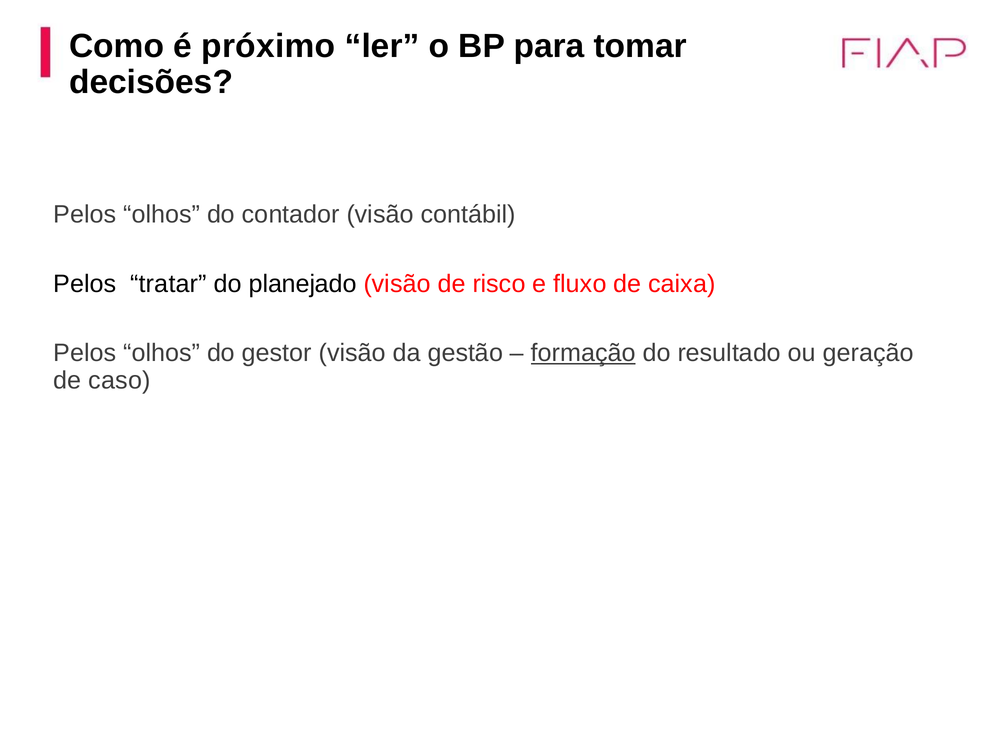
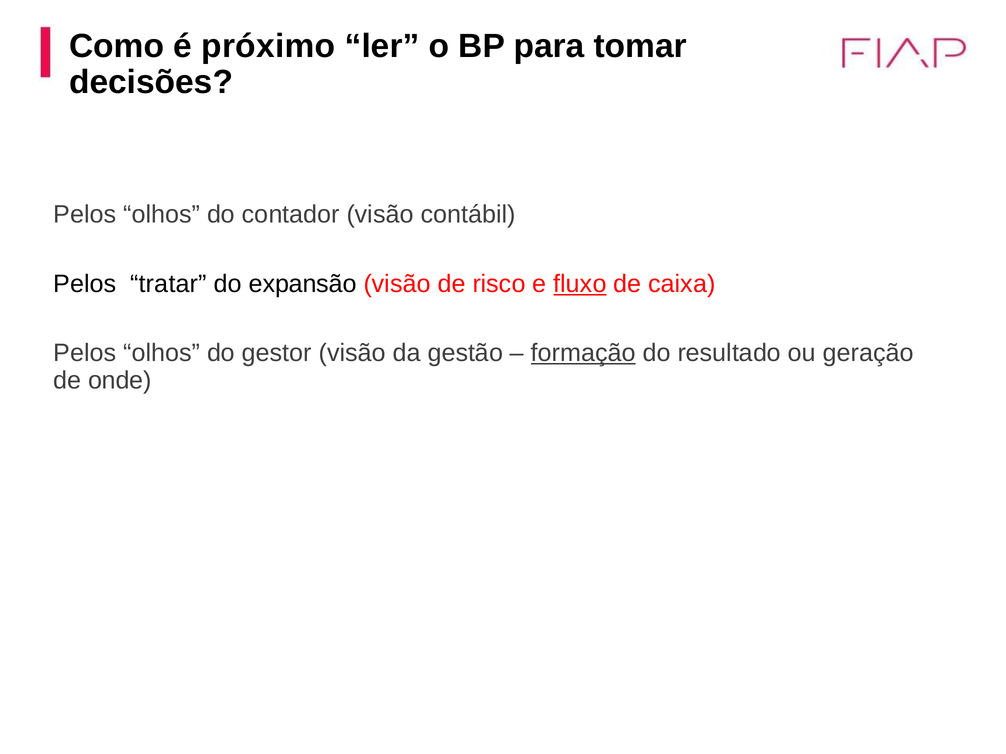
planejado: planejado -> expansão (303, 284)
fluxo underline: none -> present (580, 284)
caso: caso -> onde (120, 381)
